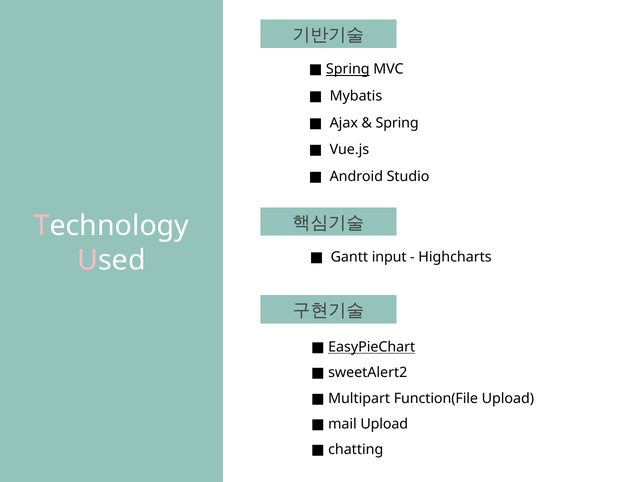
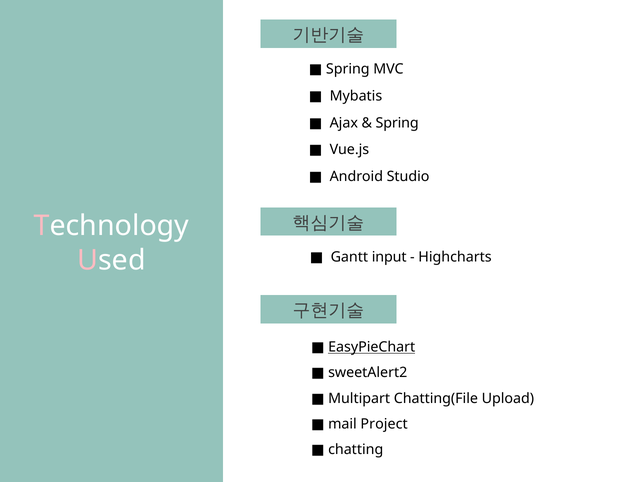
Spring underline: present -> none (348, 69)
Function(File: Function(File -> Chatting(File (436, 399)
mail Upload: Upload -> Project (384, 424)
